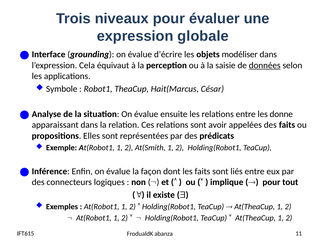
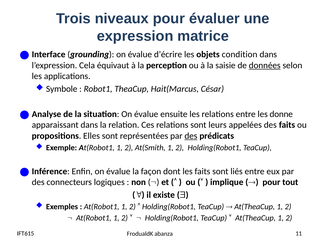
globale: globale -> matrice (203, 36)
modéliser: modéliser -> condition (240, 55)
avoir: avoir -> leurs (218, 125)
des underline: none -> present (191, 136)
